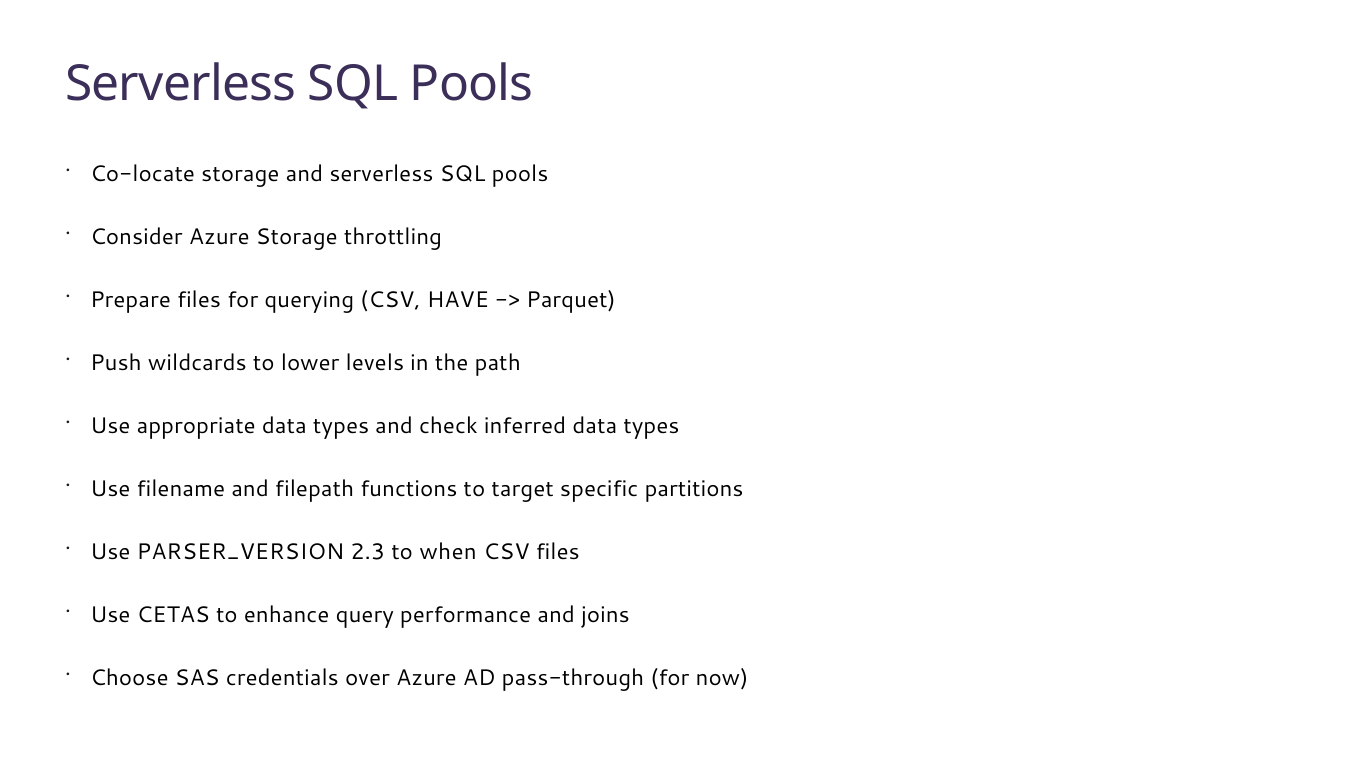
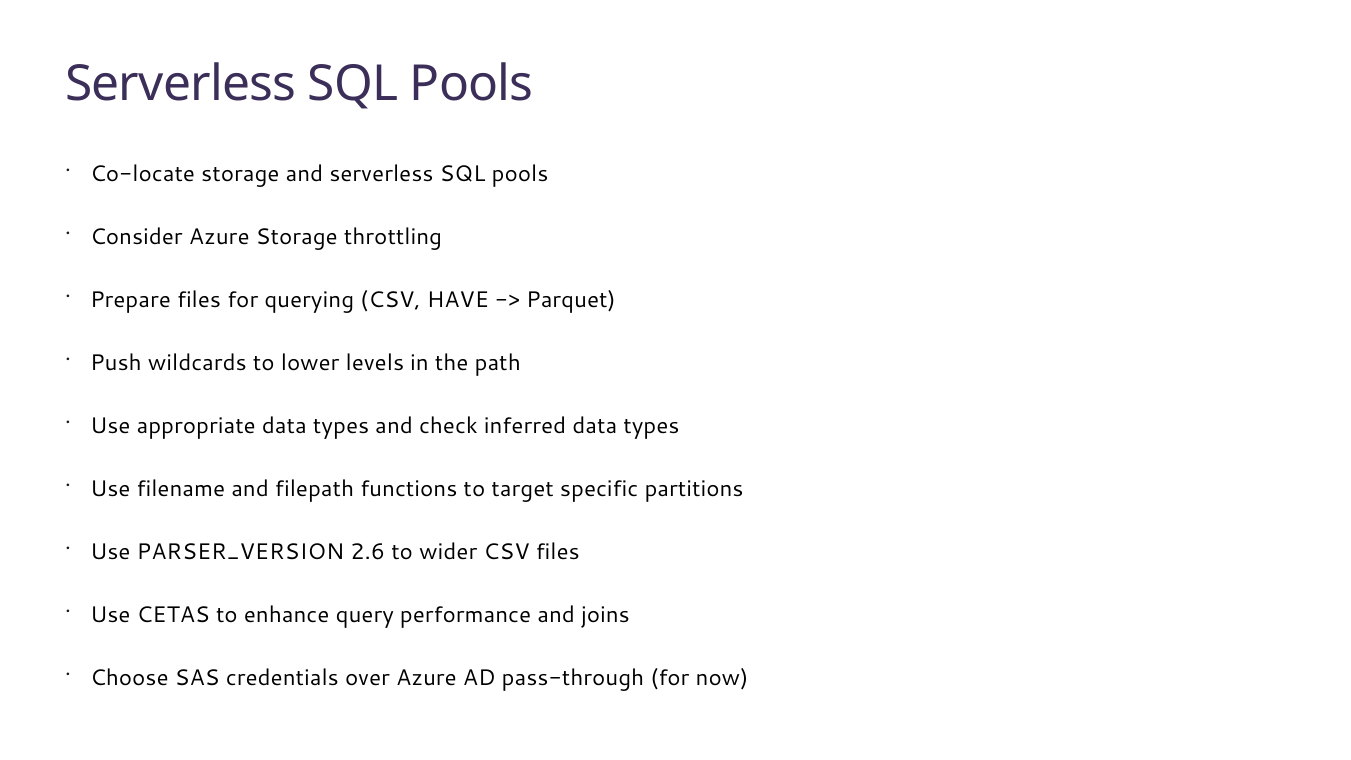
2.3: 2.3 -> 2.6 (368, 552)
when: when -> wider (448, 552)
